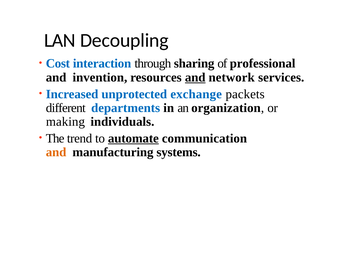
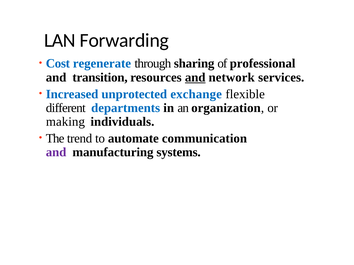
Decoupling: Decoupling -> Forwarding (124, 41)
interaction: interaction -> regenerate (102, 64)
invention: invention -> transition (100, 77)
packets: packets -> flexible (245, 94)
automate underline: present -> none (133, 139)
and colour: orange -> purple (56, 152)
